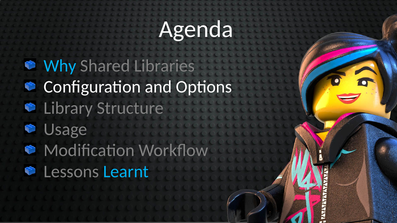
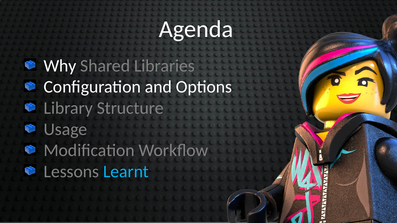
Why colour: light blue -> white (60, 66)
